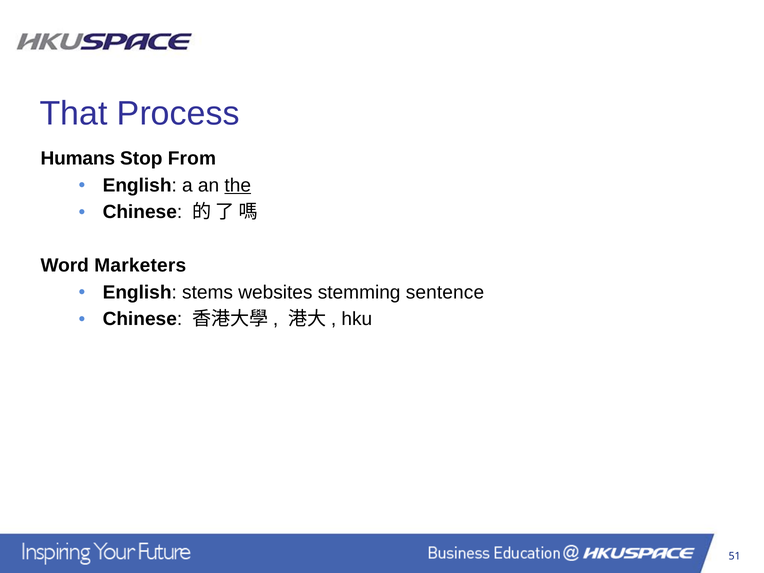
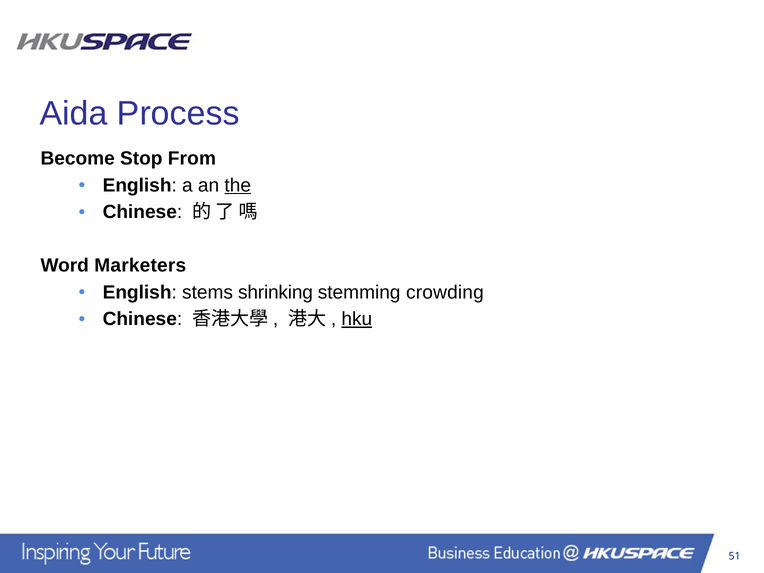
That: That -> Aida (74, 114)
Humans: Humans -> Become (78, 159)
websites: websites -> shrinking (276, 292)
sentence: sentence -> crowding (445, 292)
hku underline: none -> present (357, 319)
